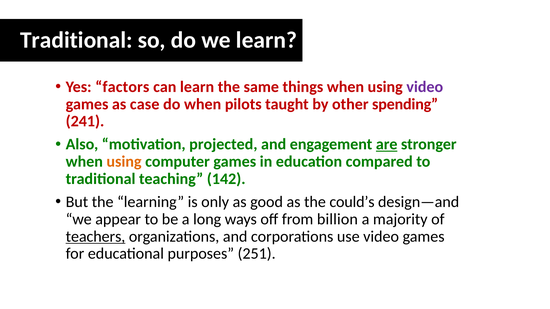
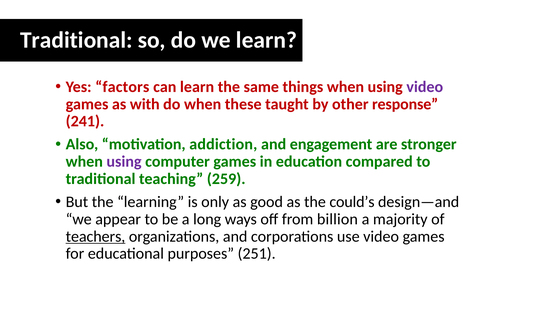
case: case -> with (145, 104)
pilots: pilots -> these (243, 104)
spending: spending -> response (405, 104)
projected: projected -> addiction (223, 145)
are underline: present -> none (387, 145)
using colour: orange -> purple (124, 162)
142: 142 -> 259 (226, 179)
